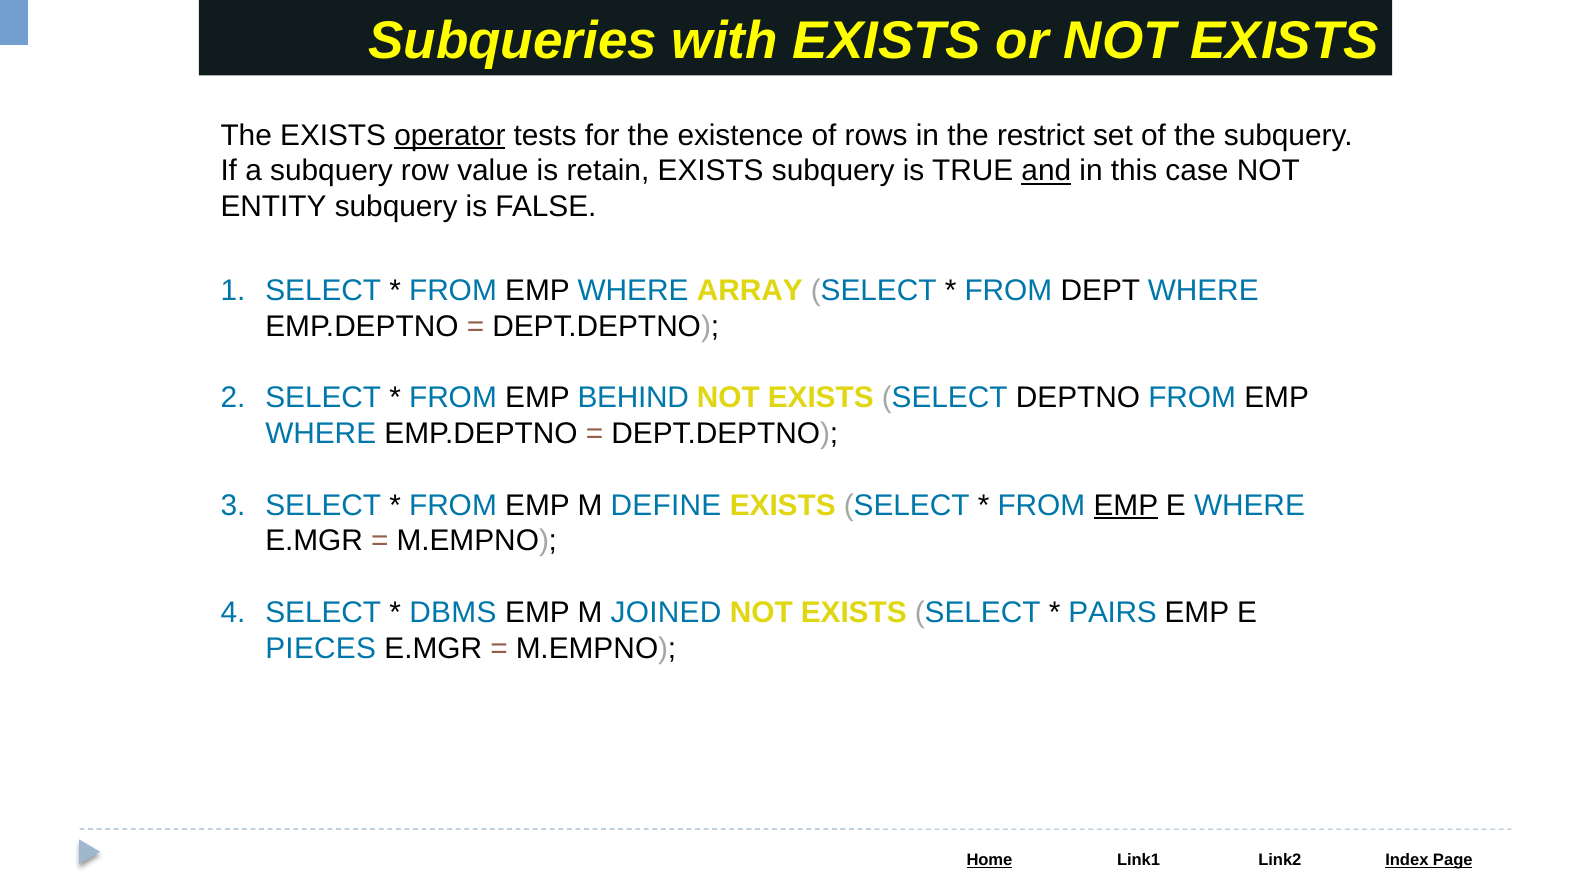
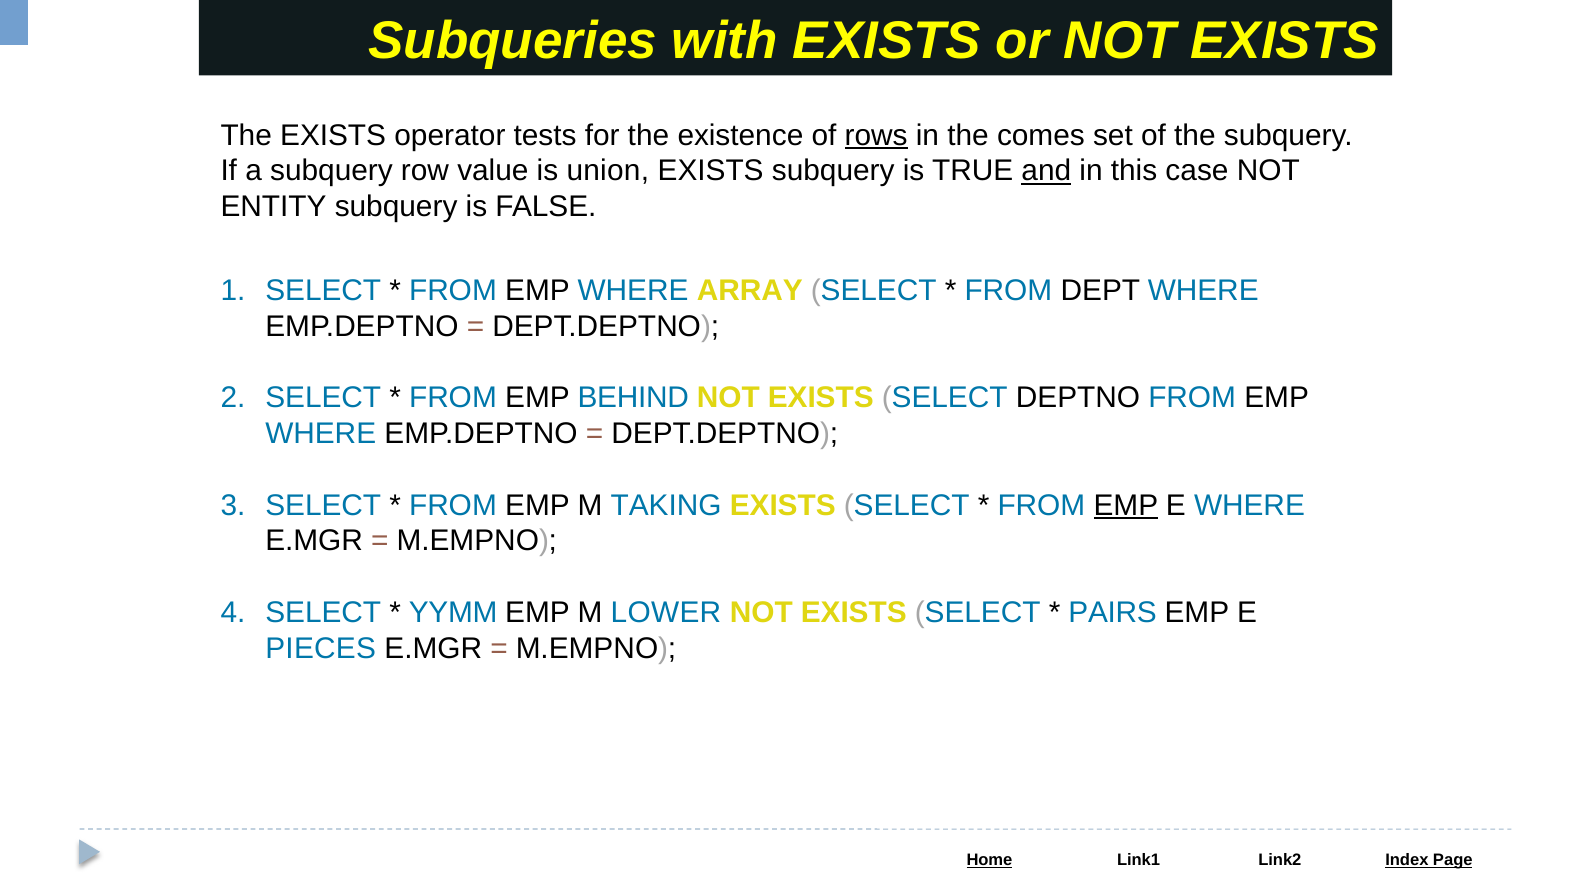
operator underline: present -> none (450, 135)
rows underline: none -> present (876, 135)
restrict: restrict -> comes (1041, 135)
retain: retain -> union (608, 171)
DEFINE: DEFINE -> TAKING (666, 505)
DBMS: DBMS -> YYMM (453, 613)
JOINED: JOINED -> LOWER (666, 613)
